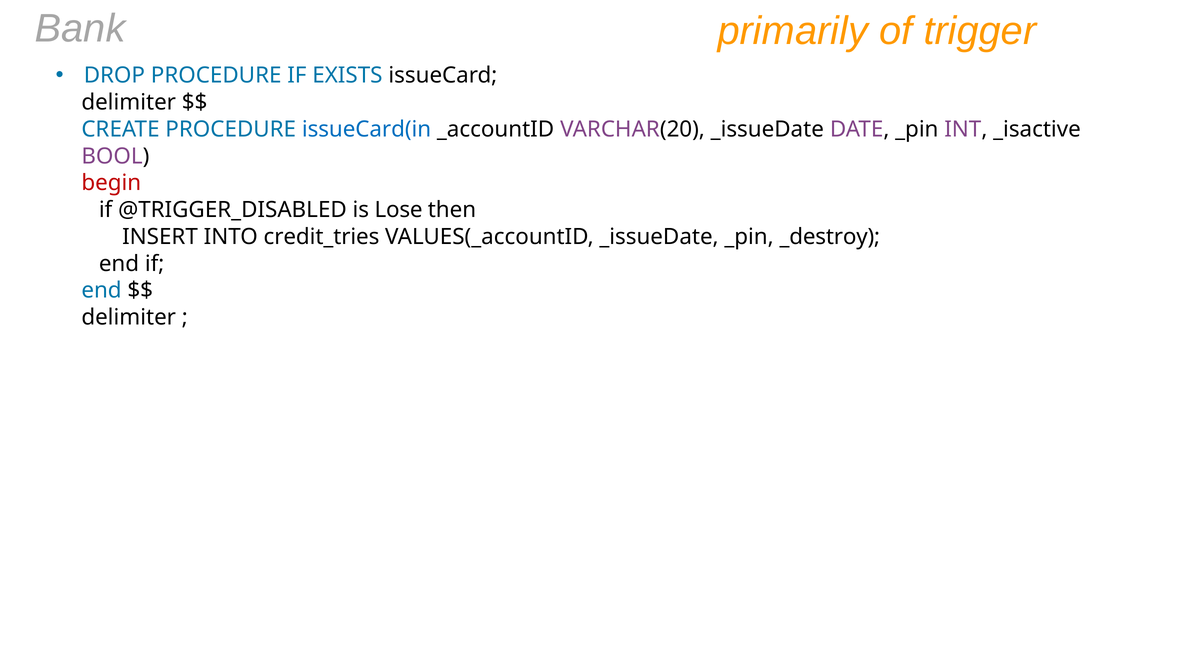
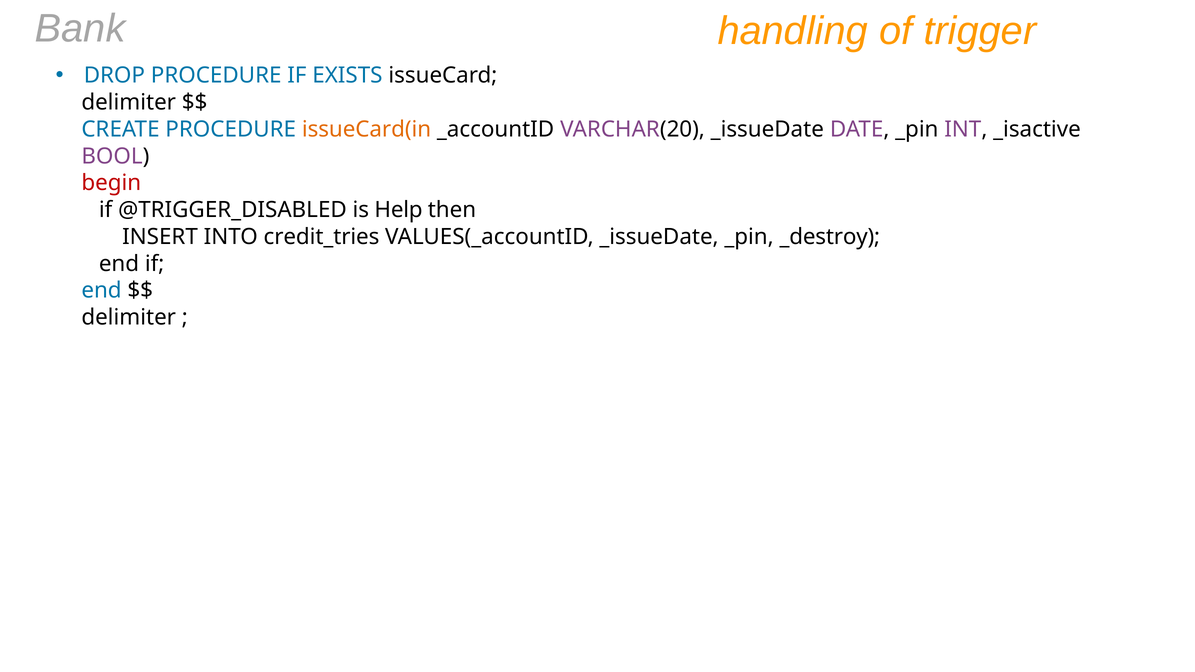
primarily: primarily -> handling (793, 31)
issueCard(in colour: blue -> orange (367, 129)
Lose: Lose -> Help (399, 210)
